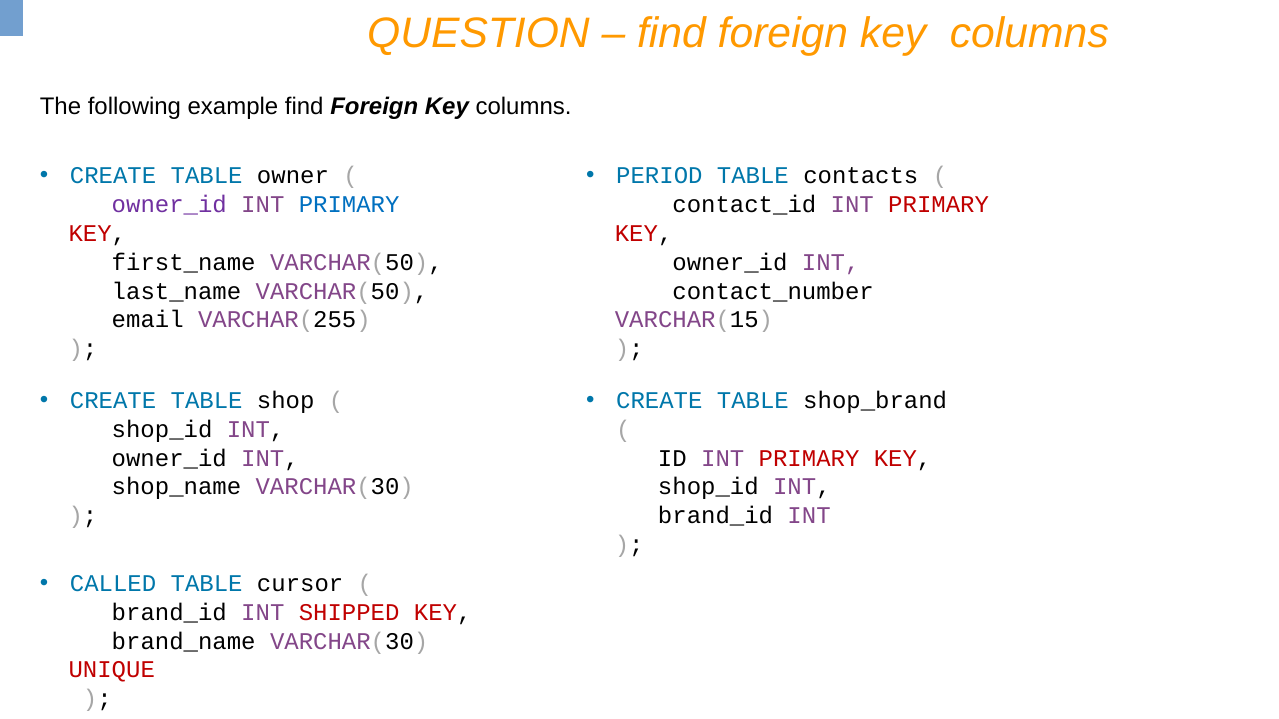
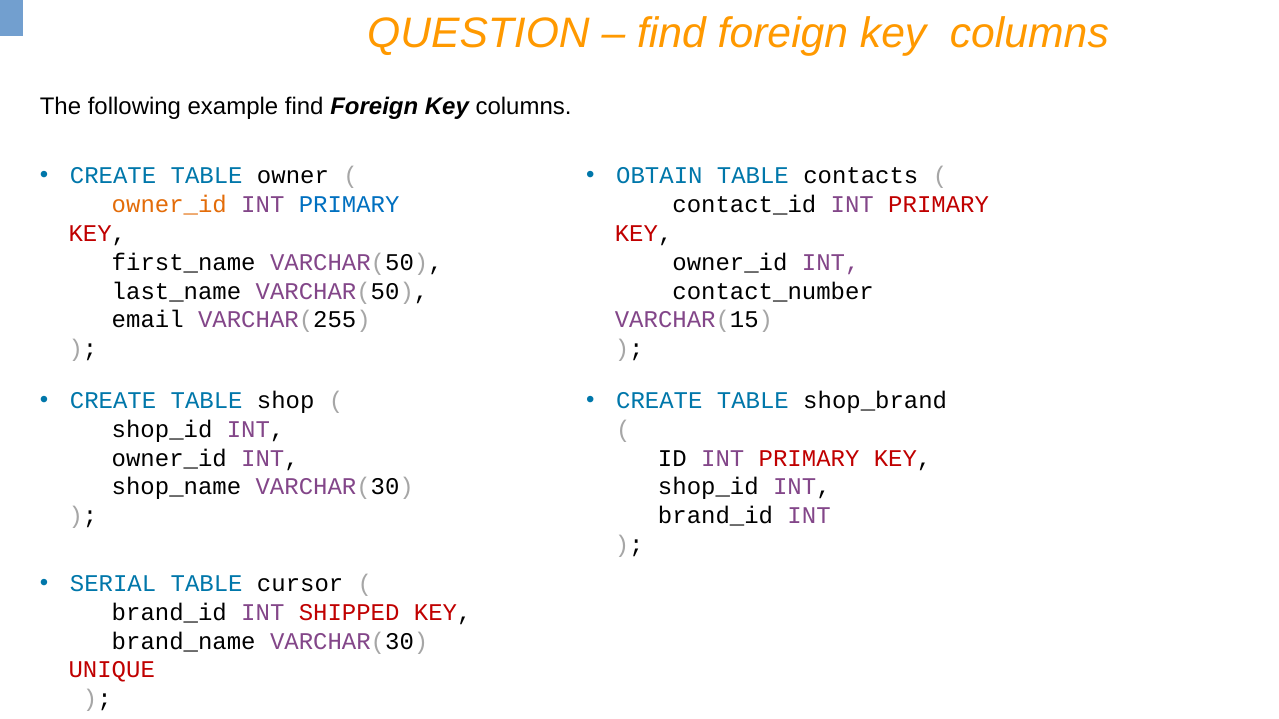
PERIOD: PERIOD -> OBTAIN (659, 176)
owner_id colour: purple -> orange (169, 205)
CALLED: CALLED -> SERIAL (113, 584)
